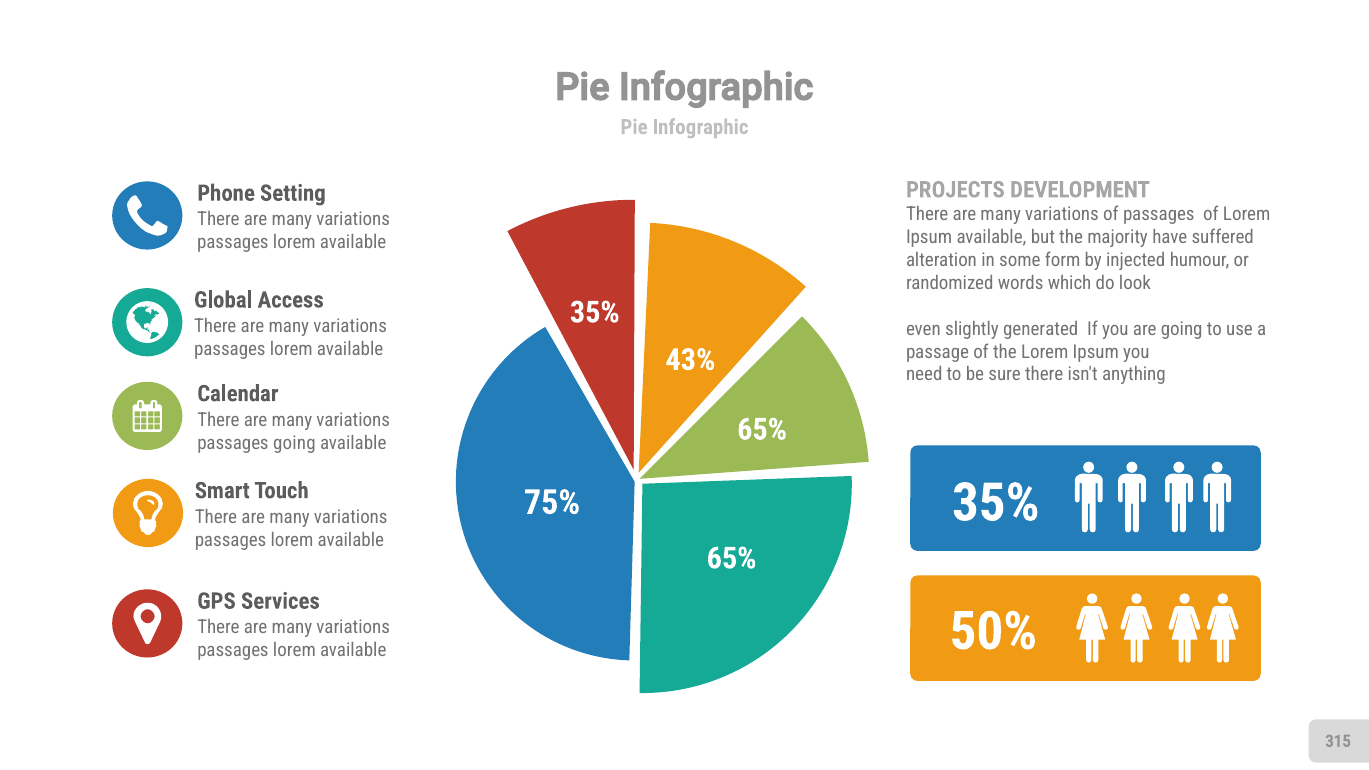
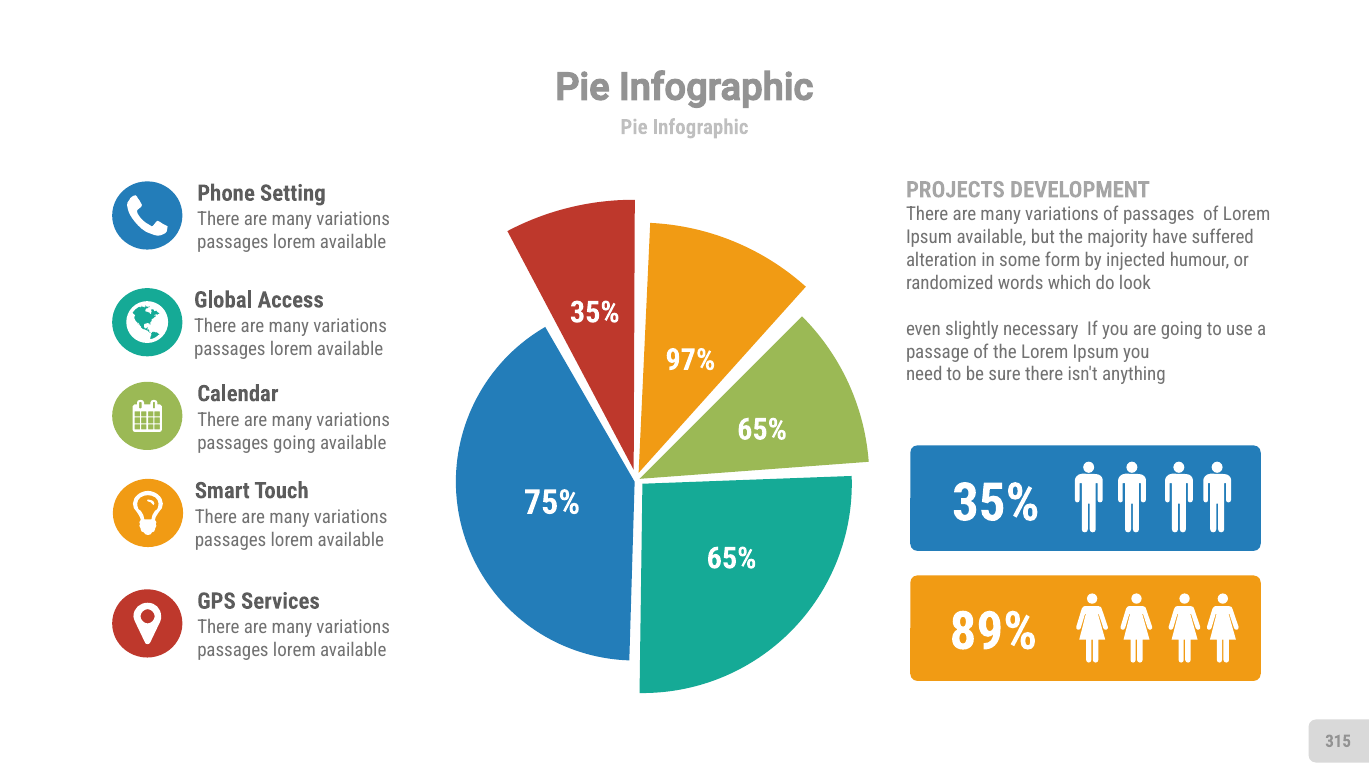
generated: generated -> necessary (1041, 329)
43%: 43% -> 97% (690, 360)
50%: 50% -> 89% (993, 632)
